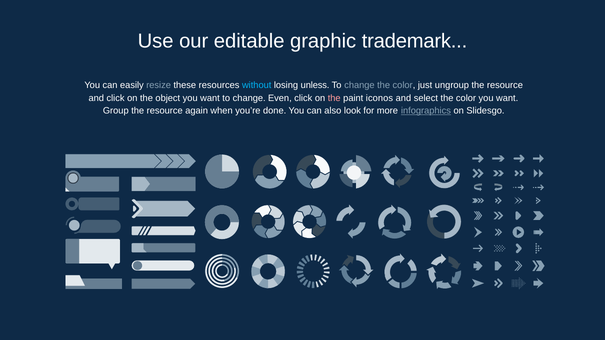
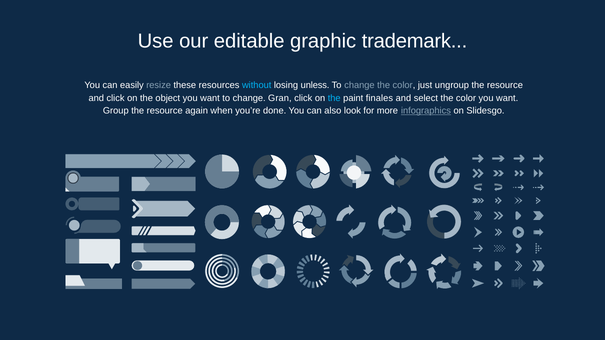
Even: Even -> Gran (280, 98)
the colour: pink -> light blue (334, 98)
iconos: iconos -> finales (379, 98)
